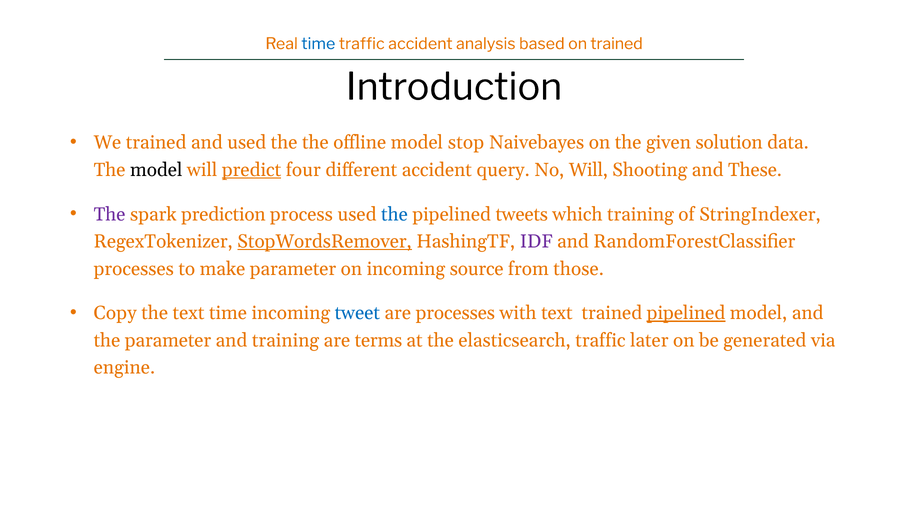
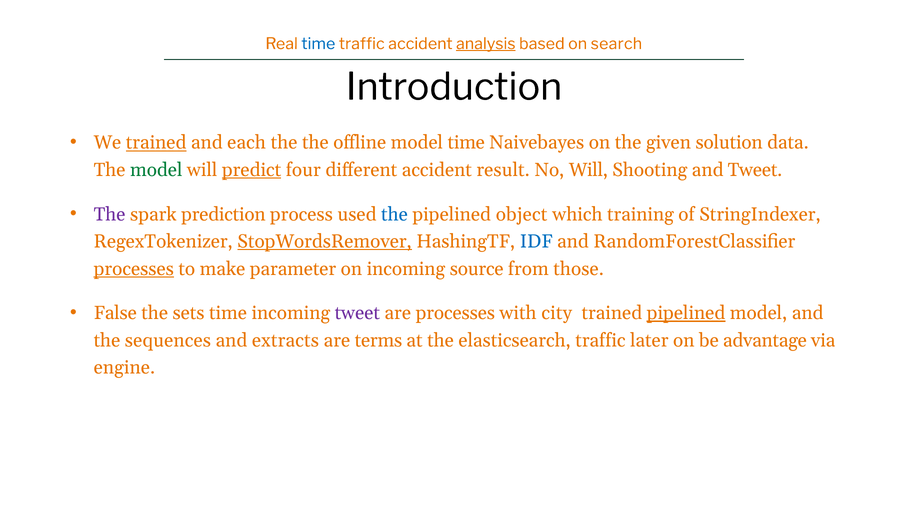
analysis underline: none -> present (486, 44)
on trained: trained -> search (616, 44)
trained underline: none -> present (156, 143)
and used: used -> each (247, 143)
model stop: stop -> time (466, 143)
model colour: black -> green (156, 170)
query: query -> result (503, 170)
and These: These -> Tweet (755, 170)
tweets: tweets -> object (522, 214)
IDF colour: purple -> blue (536, 241)
processes underline: none -> present (134, 269)
Copy: Copy -> False (115, 313)
the text: text -> sets (189, 313)
tweet colour: blue -> purple (357, 313)
with text: text -> city (557, 313)
the parameter: parameter -> sequences (168, 340)
and training: training -> extracts (285, 340)
generated: generated -> advantage (765, 340)
